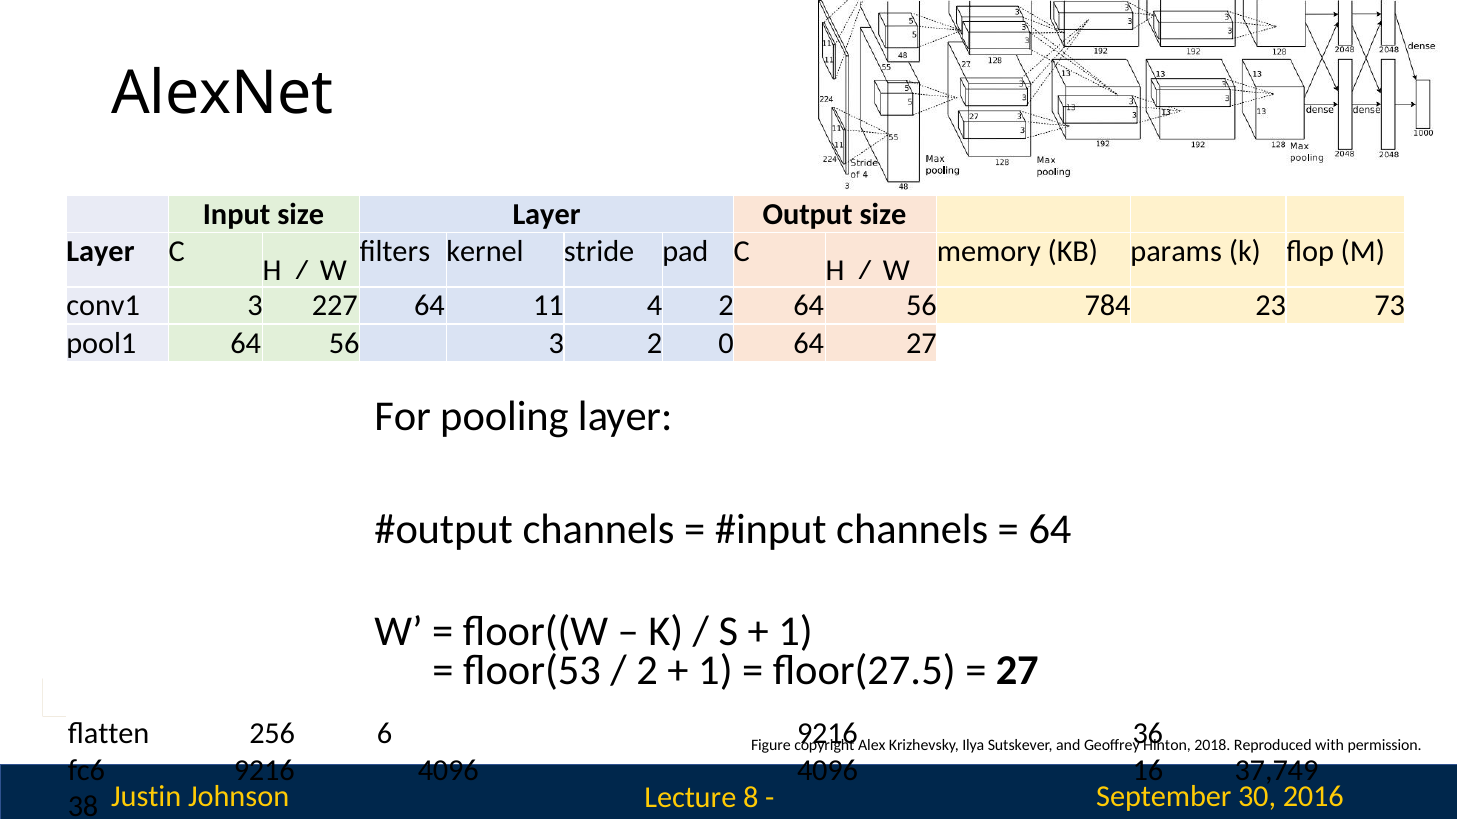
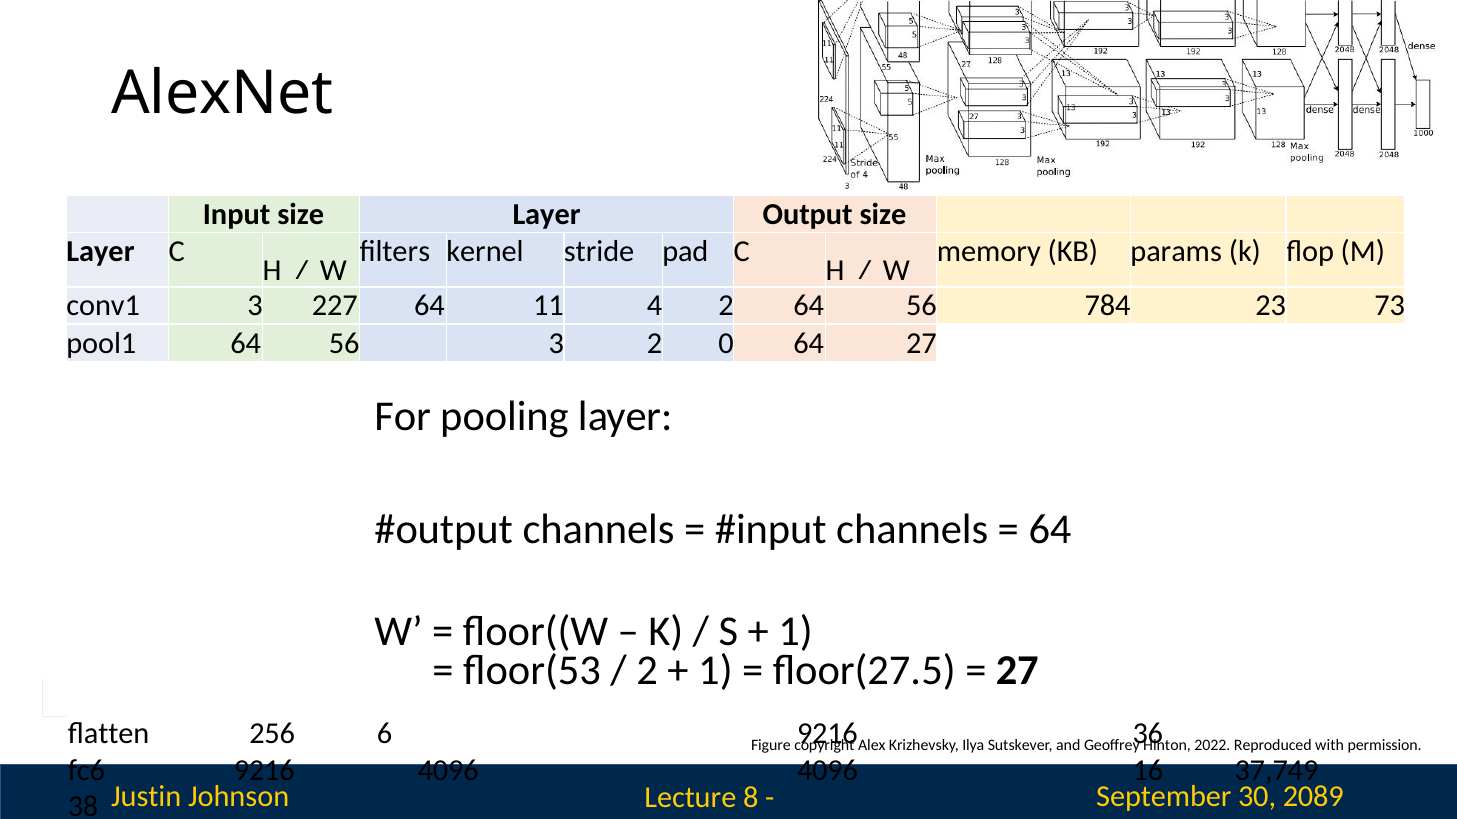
2018: 2018 -> 2022 (1212, 746)
2016: 2016 -> 2089 (1313, 797)
